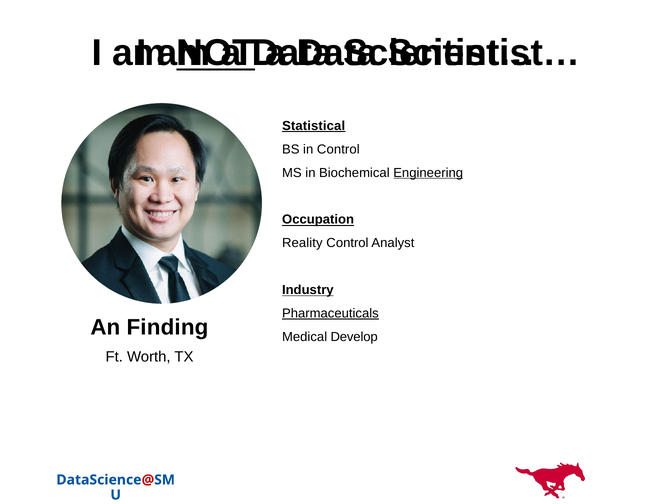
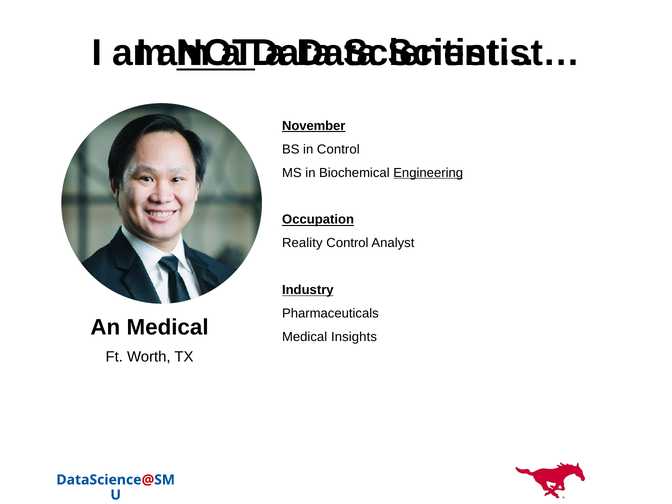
Statistical: Statistical -> November (314, 126)
Pharmaceuticals underline: present -> none (330, 313)
An Finding: Finding -> Medical (168, 327)
Develop: Develop -> Insights (354, 337)
